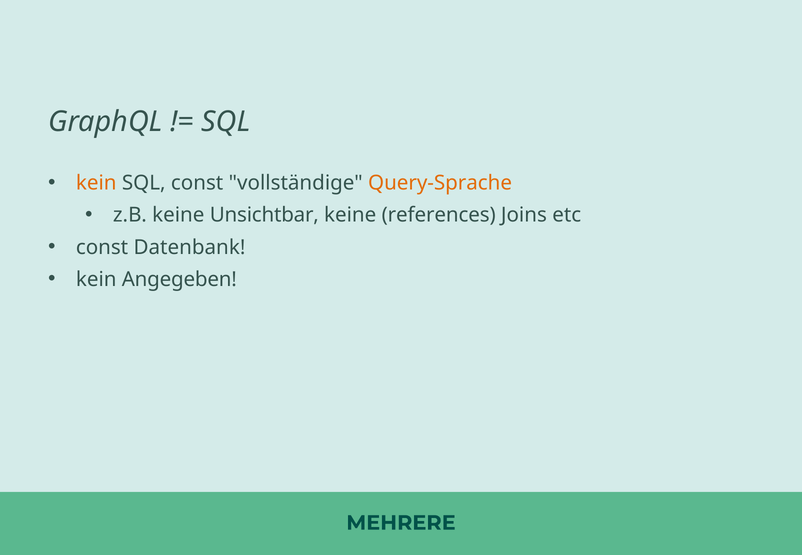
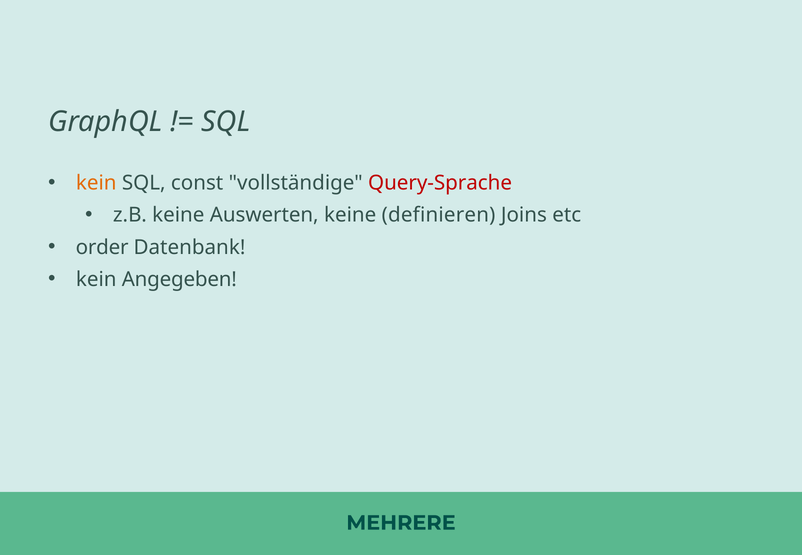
Query-Sprache colour: orange -> red (440, 183)
Unsichtbar: Unsichtbar -> Auswerten (264, 215)
references: references -> definieren (439, 215)
const: const -> order (102, 247)
